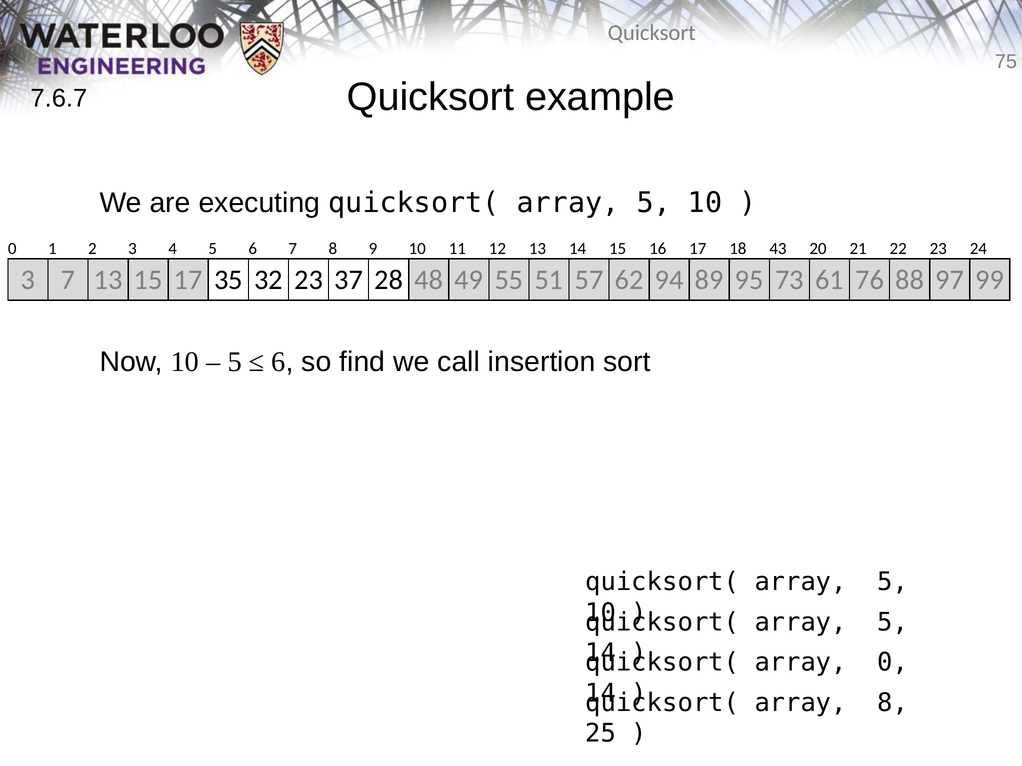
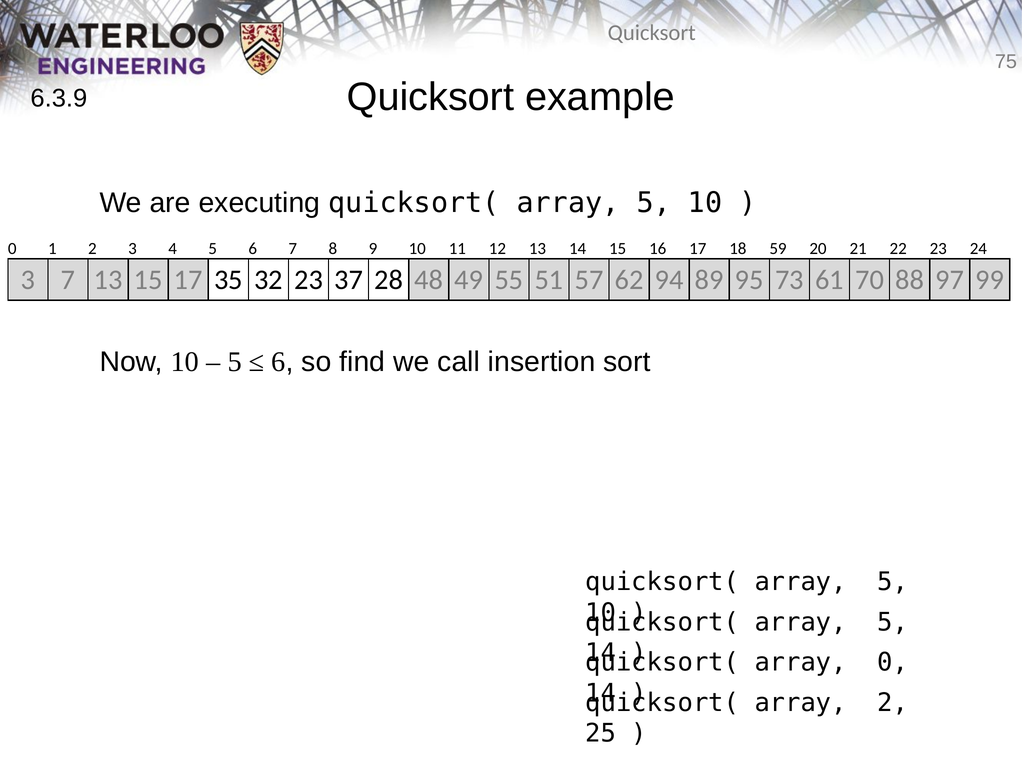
7.6.7: 7.6.7 -> 6.3.9 (59, 98)
43: 43 -> 59 (778, 249)
76: 76 -> 70 (870, 280)
array 8: 8 -> 2 (893, 703)
